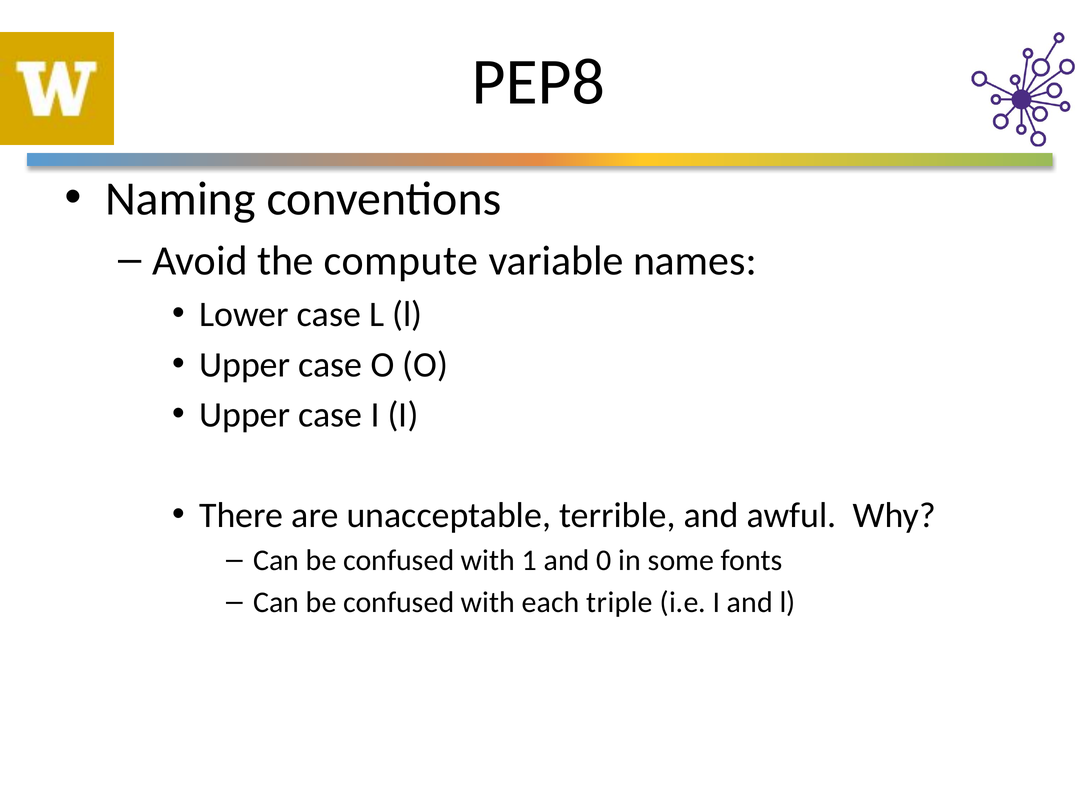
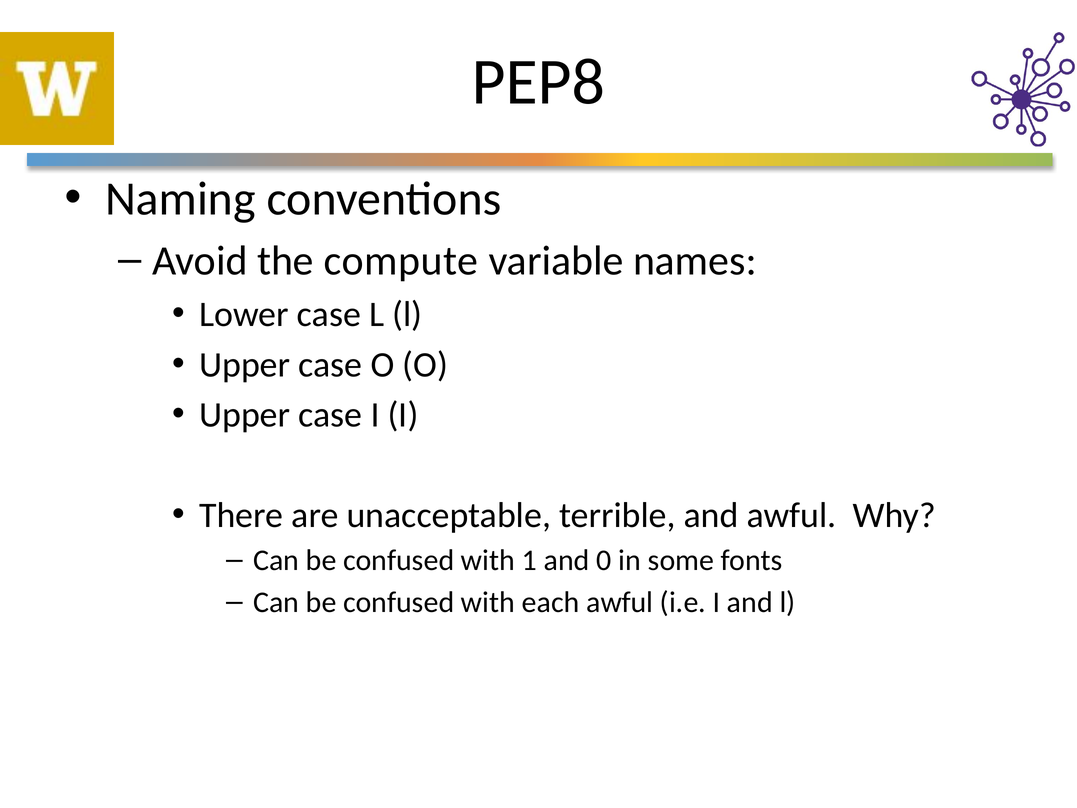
each triple: triple -> awful (620, 602)
